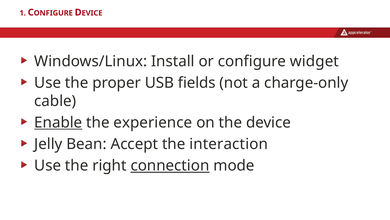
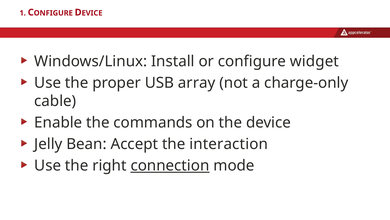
fields: fields -> array (197, 83)
Enable underline: present -> none (58, 122)
experience: experience -> commands (153, 122)
